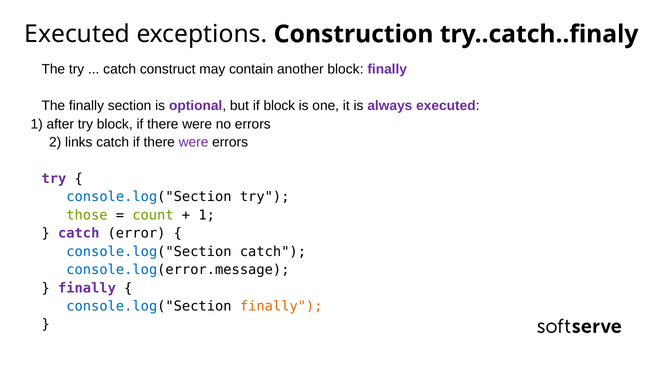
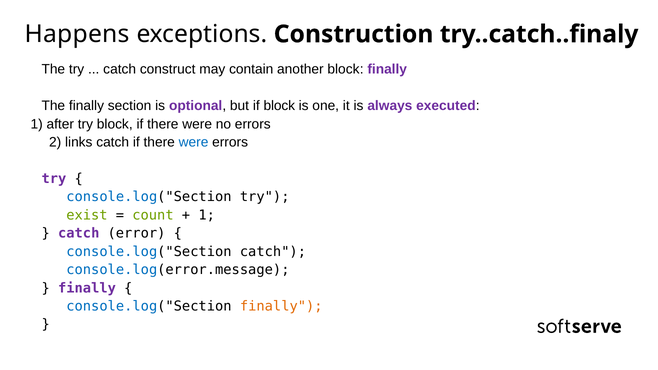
Executed: Executed -> Happens (77, 34)
were colour: purple -> blue (194, 142)
those: those -> exist (87, 215)
